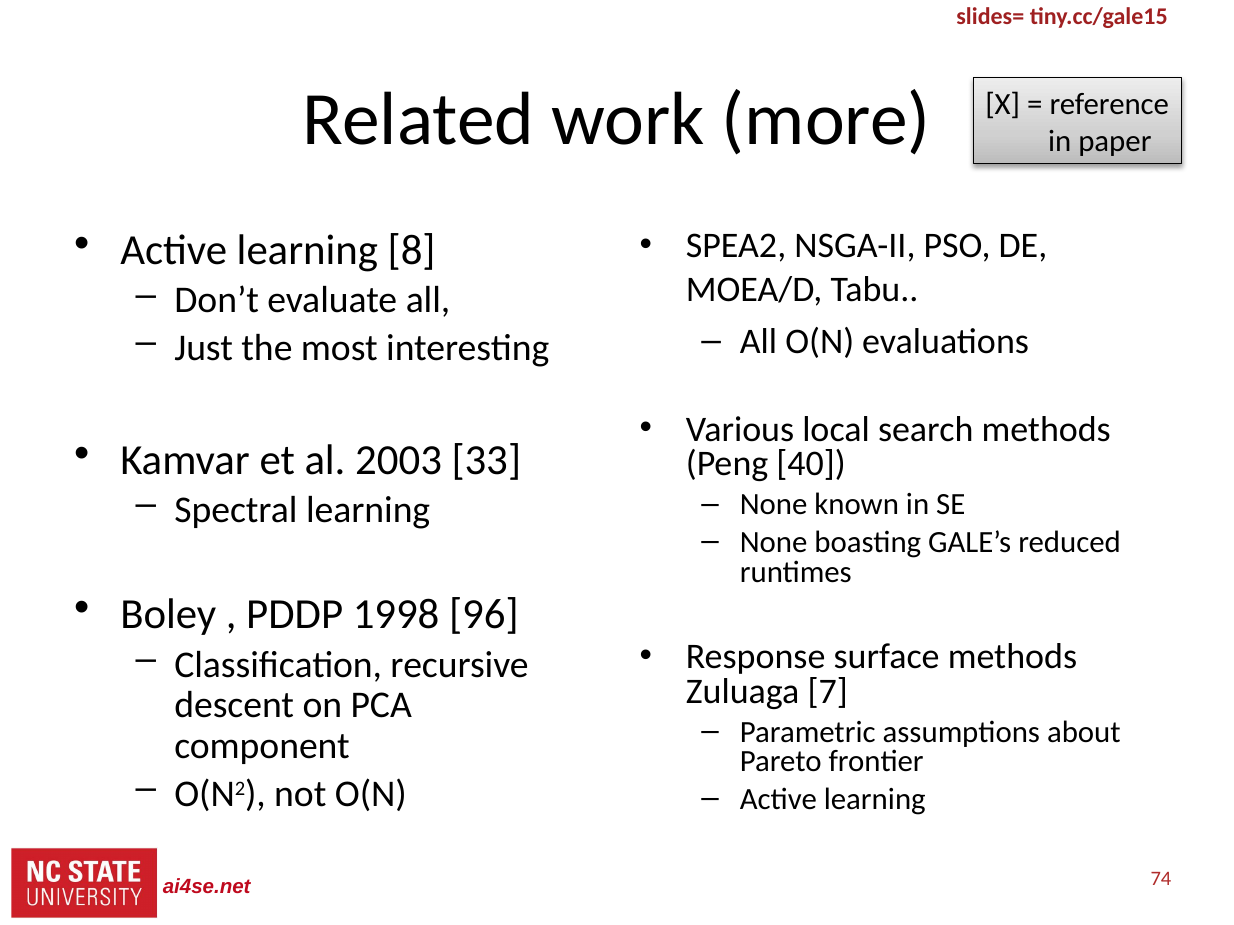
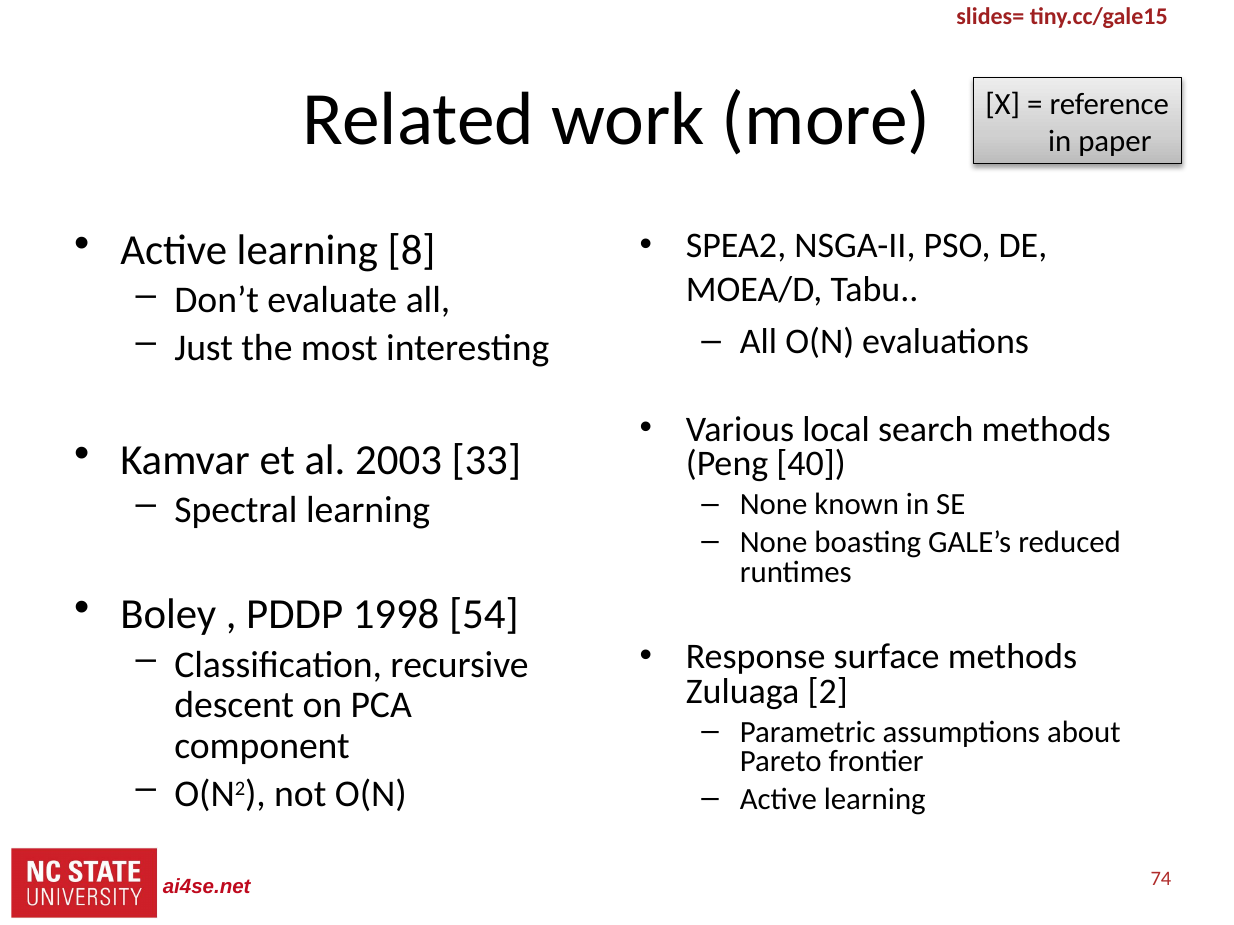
96: 96 -> 54 (484, 615)
7: 7 -> 2 (828, 692)
